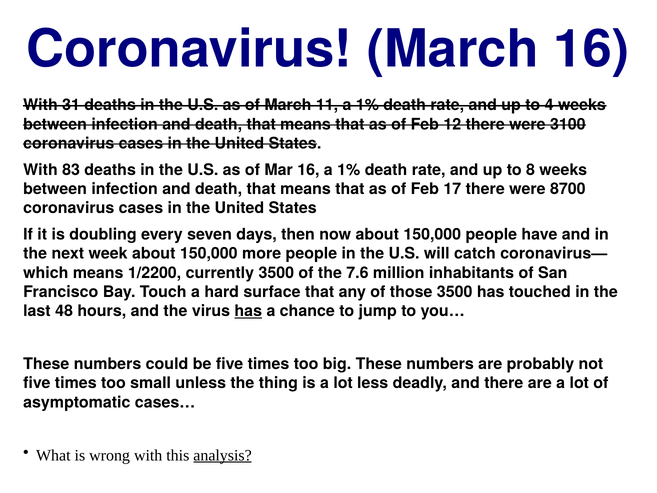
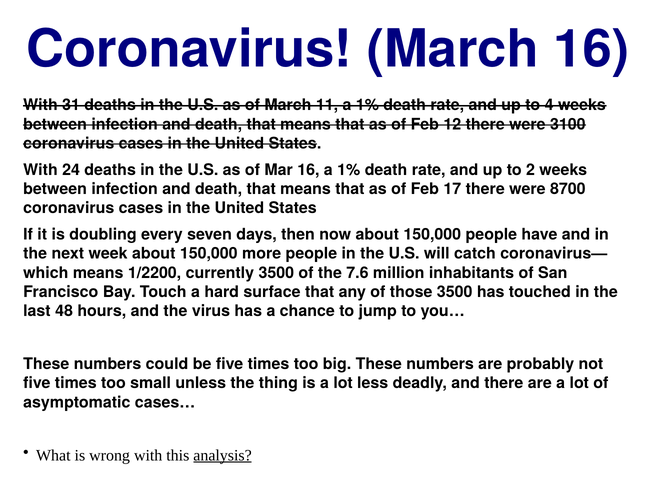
83: 83 -> 24 (71, 170)
8: 8 -> 2 (531, 170)
has underline: present -> none (248, 311)
